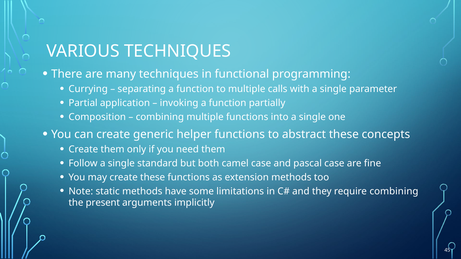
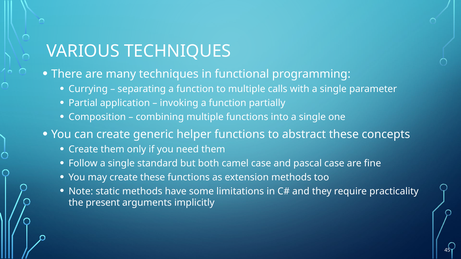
require combining: combining -> practicality (394, 191)
